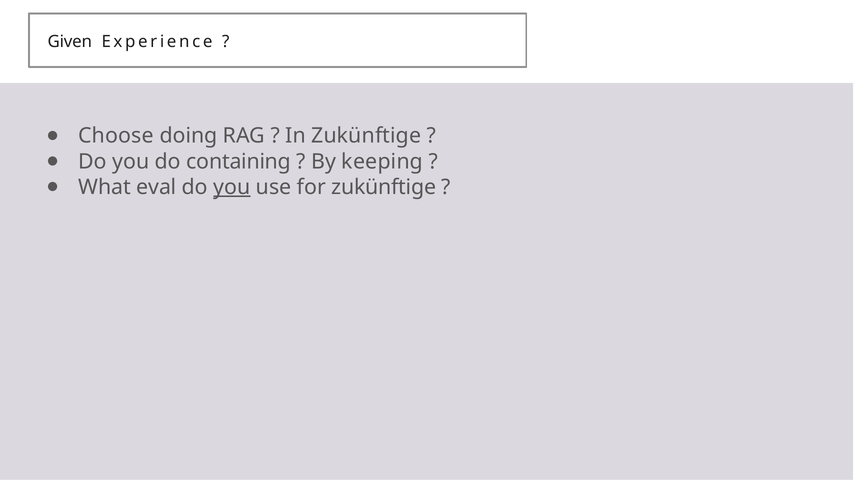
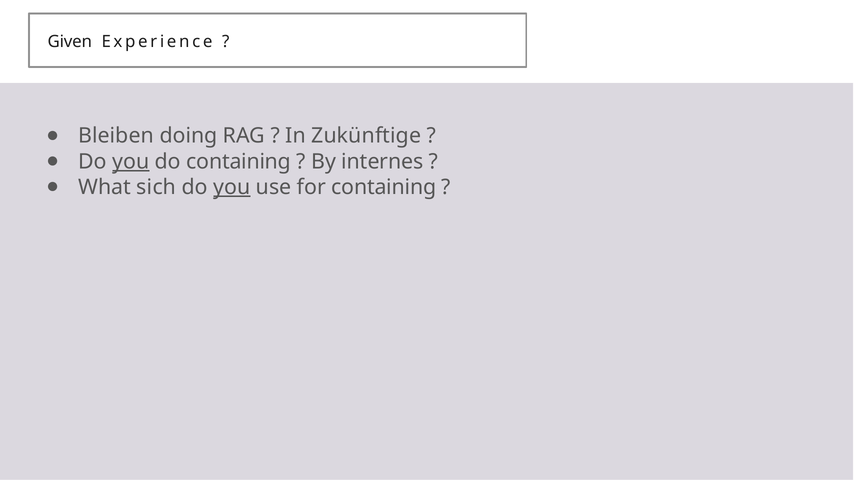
Choose: Choose -> Bleiben (116, 136)
you underline: none -> present (131, 162)
keeping: keeping -> internes (382, 162)
eval: eval -> sich (156, 187)
for zukünftige: zukünftige -> containing (384, 187)
